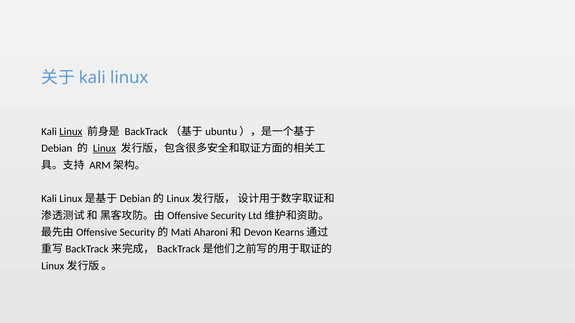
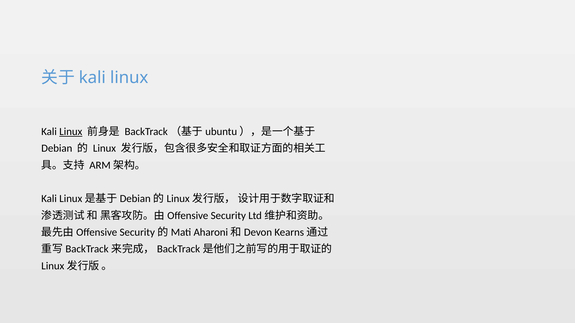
Linux underline: present -> none (104, 149)
